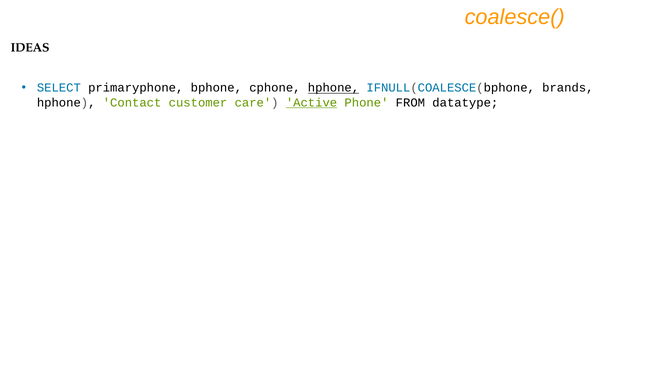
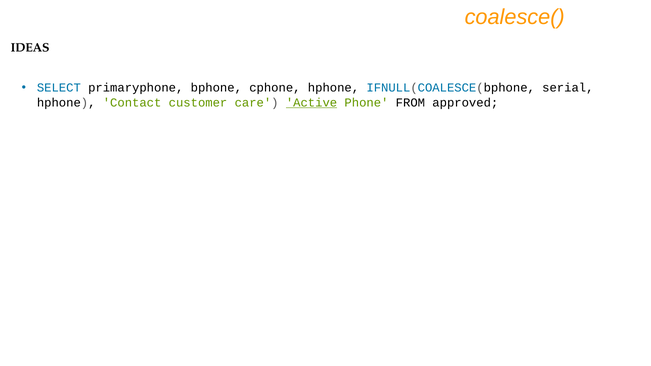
hphone underline: present -> none (333, 88)
brands: brands -> serial (568, 88)
datatype: datatype -> approved (465, 103)
